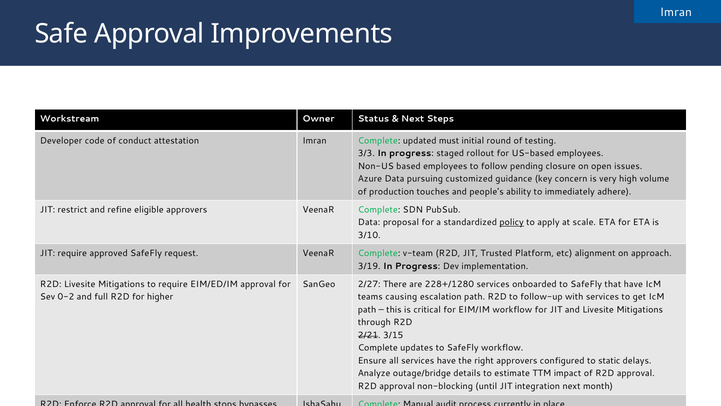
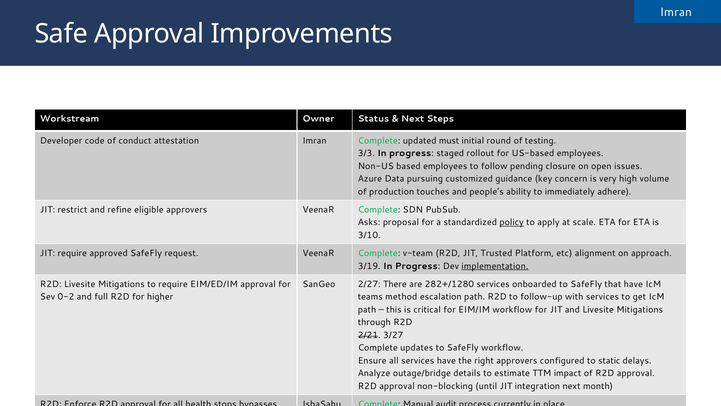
Data: Data -> Asks (369, 222)
implementation underline: none -> present (495, 266)
228+/1280: 228+/1280 -> 282+/1280 (449, 284)
causing: causing -> method (401, 297)
3/15: 3/15 -> 3/27 (393, 335)
